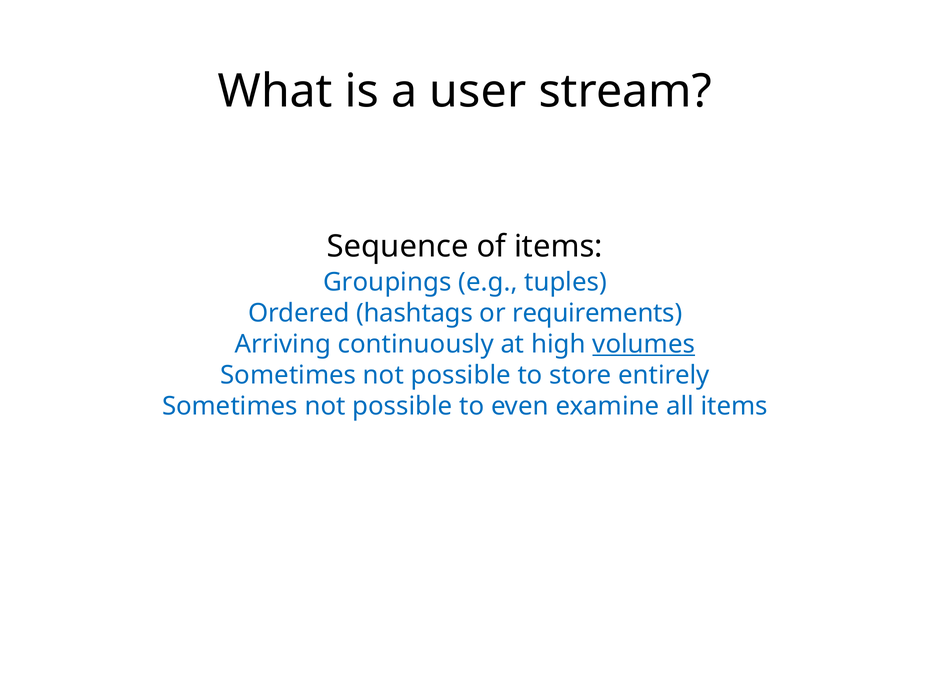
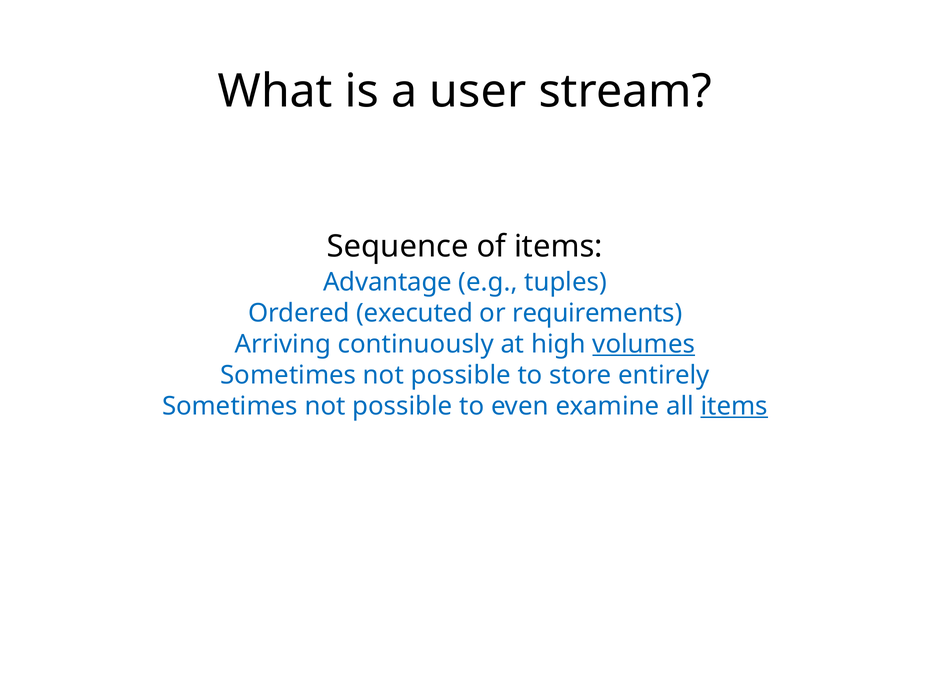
Groupings: Groupings -> Advantage (387, 282)
hashtags: hashtags -> executed (415, 313)
items underline: none -> present (734, 406)
